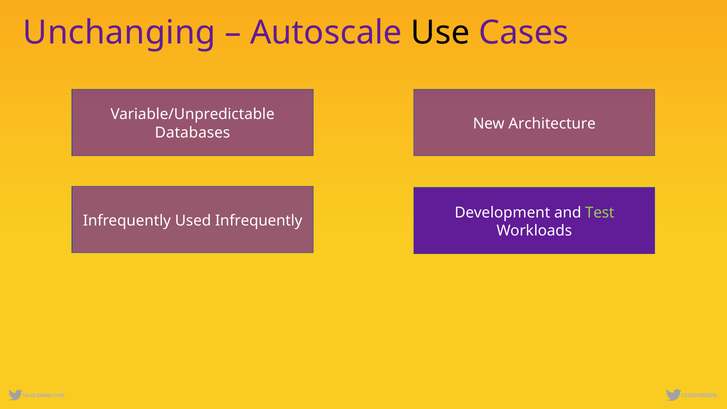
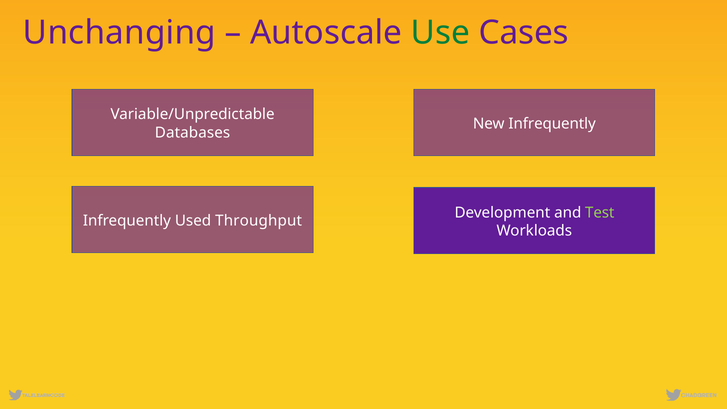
Use colour: black -> green (440, 33)
New Architecture: Architecture -> Infrequently (552, 124)
Used Infrequently: Infrequently -> Throughput (259, 221)
